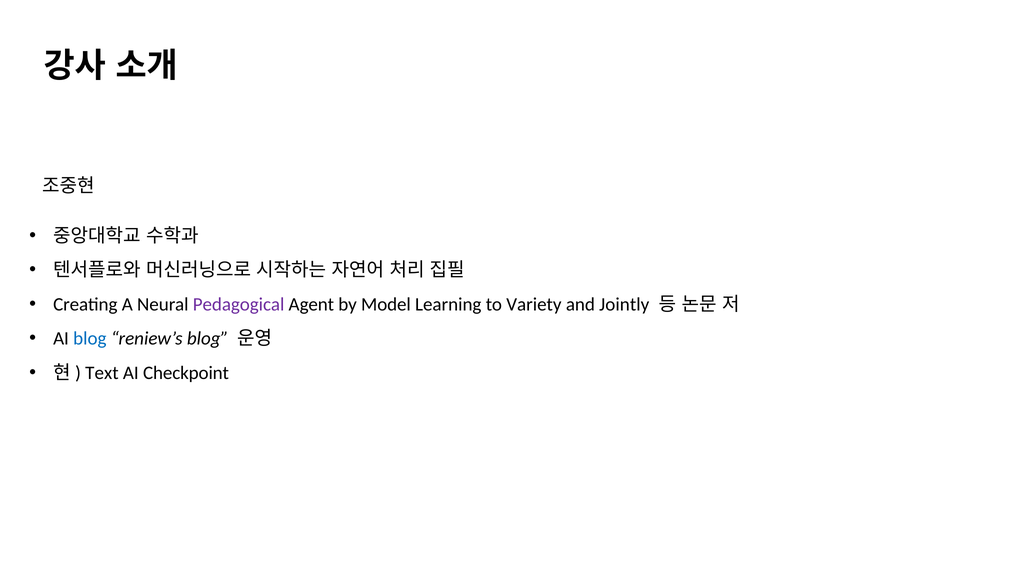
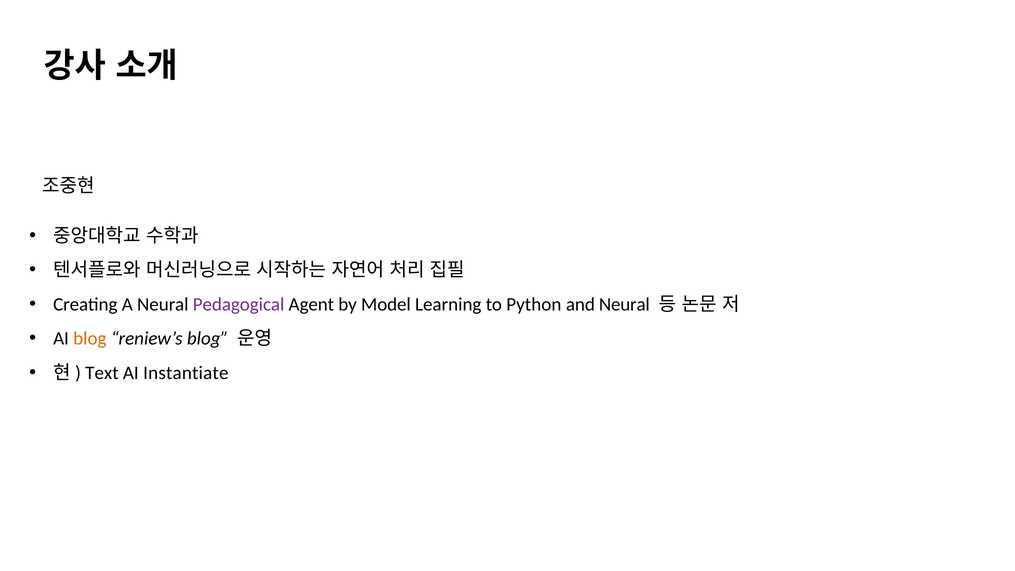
Variety: Variety -> Python (534, 304)
and Jointly: Jointly -> Neural (624, 304)
blog colour: blue -> orange (90, 339)
Checkpoint: Checkpoint -> Instantiate (186, 373)
